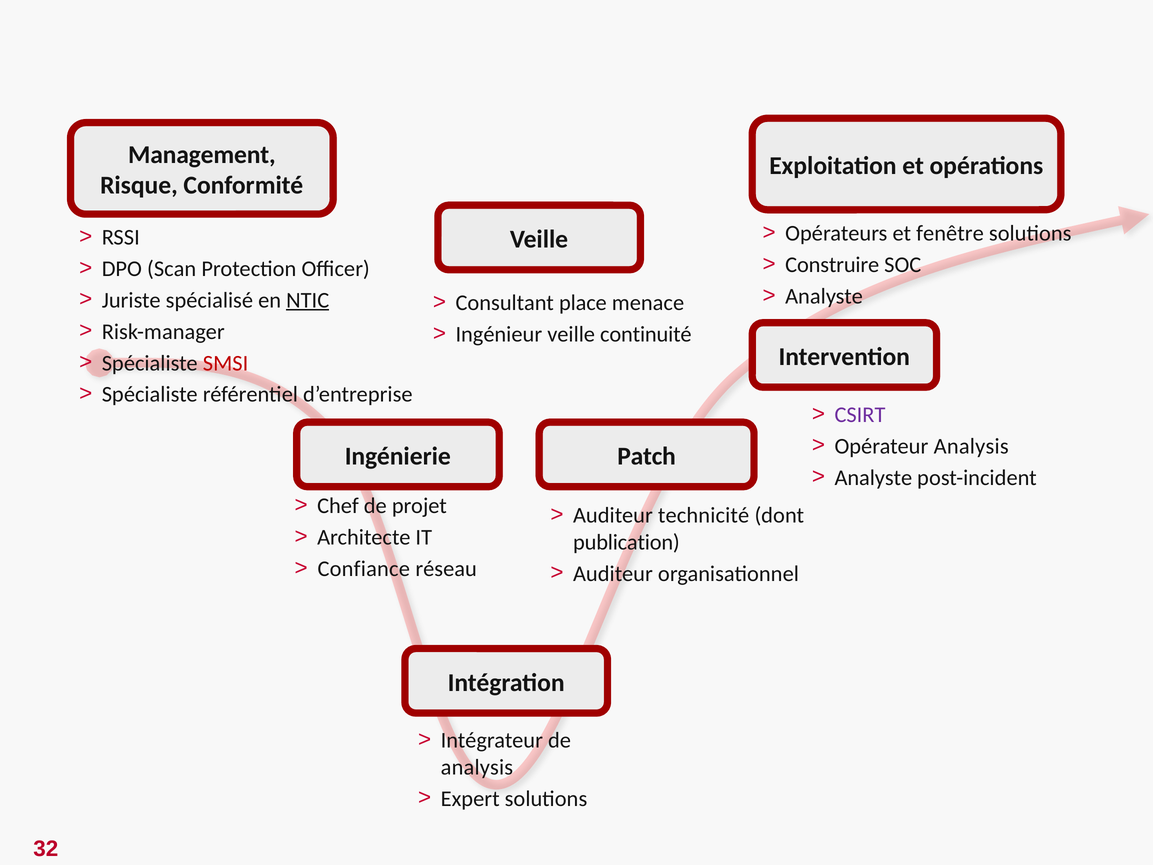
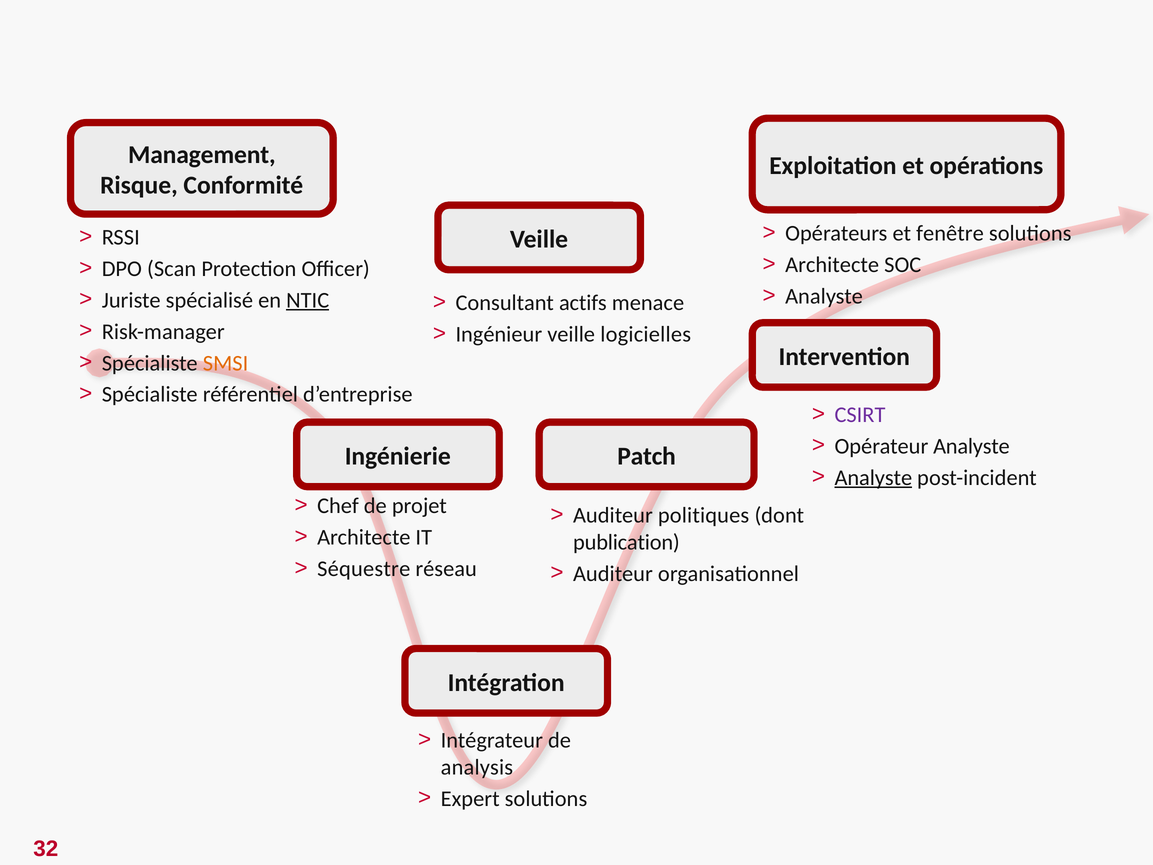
Construire: Construire -> Architecte (832, 265)
place: place -> actifs (583, 303)
continuité: continuité -> logicielles (646, 334)
SMSI colour: red -> orange (226, 363)
Opérateur Analysis: Analysis -> Analyste (971, 446)
Analyste underline: none -> present (873, 477)
technicité: technicité -> politiques (704, 515)
Confiance: Confiance -> Séquestre (364, 569)
